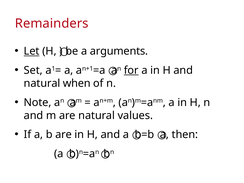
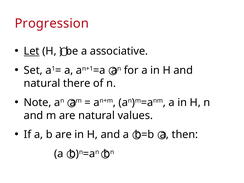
Remainders: Remainders -> Progression (52, 23)
arguments: arguments -> associative (119, 51)
for underline: present -> none (131, 70)
when: when -> there (77, 83)
